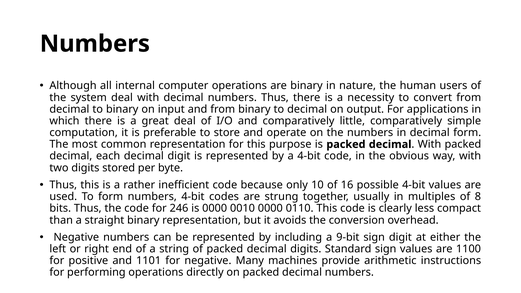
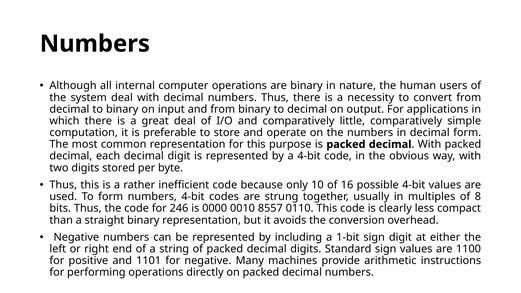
0010 0000: 0000 -> 8557 (270, 208)
9-bit: 9-bit -> 1-bit (348, 237)
